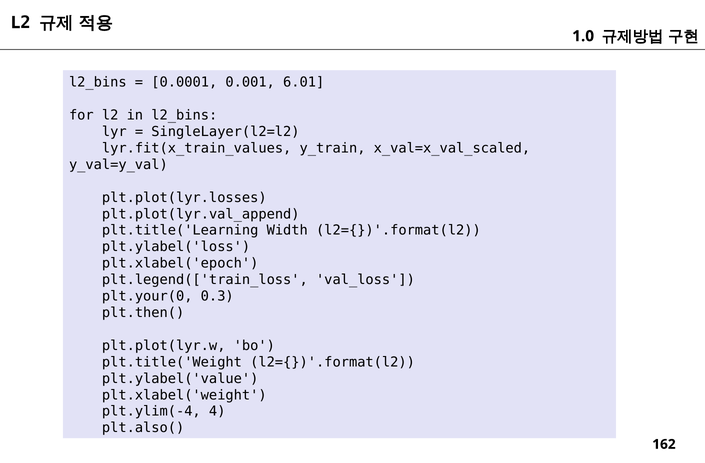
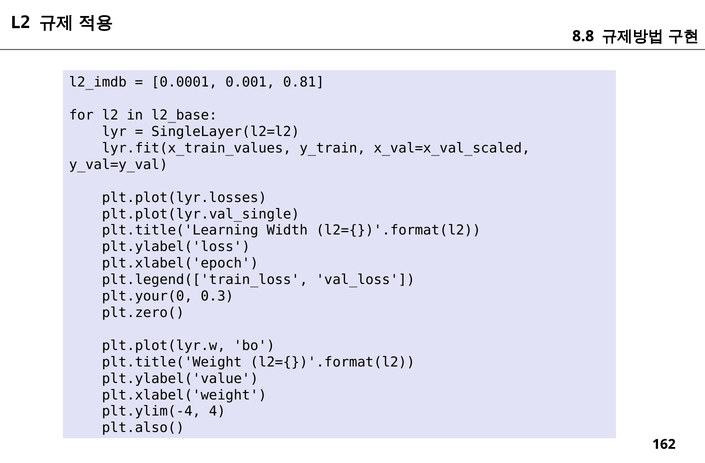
1.0: 1.0 -> 8.8 (583, 36)
l2_bins: l2_bins -> l2_imdb (98, 82)
6.01: 6.01 -> 0.81 (304, 82)
in l2_bins: l2_bins -> l2_base (184, 115)
plt.plot(lyr.val_append: plt.plot(lyr.val_append -> plt.plot(lyr.val_single (201, 214)
plt.then(: plt.then( -> plt.zero( (143, 313)
